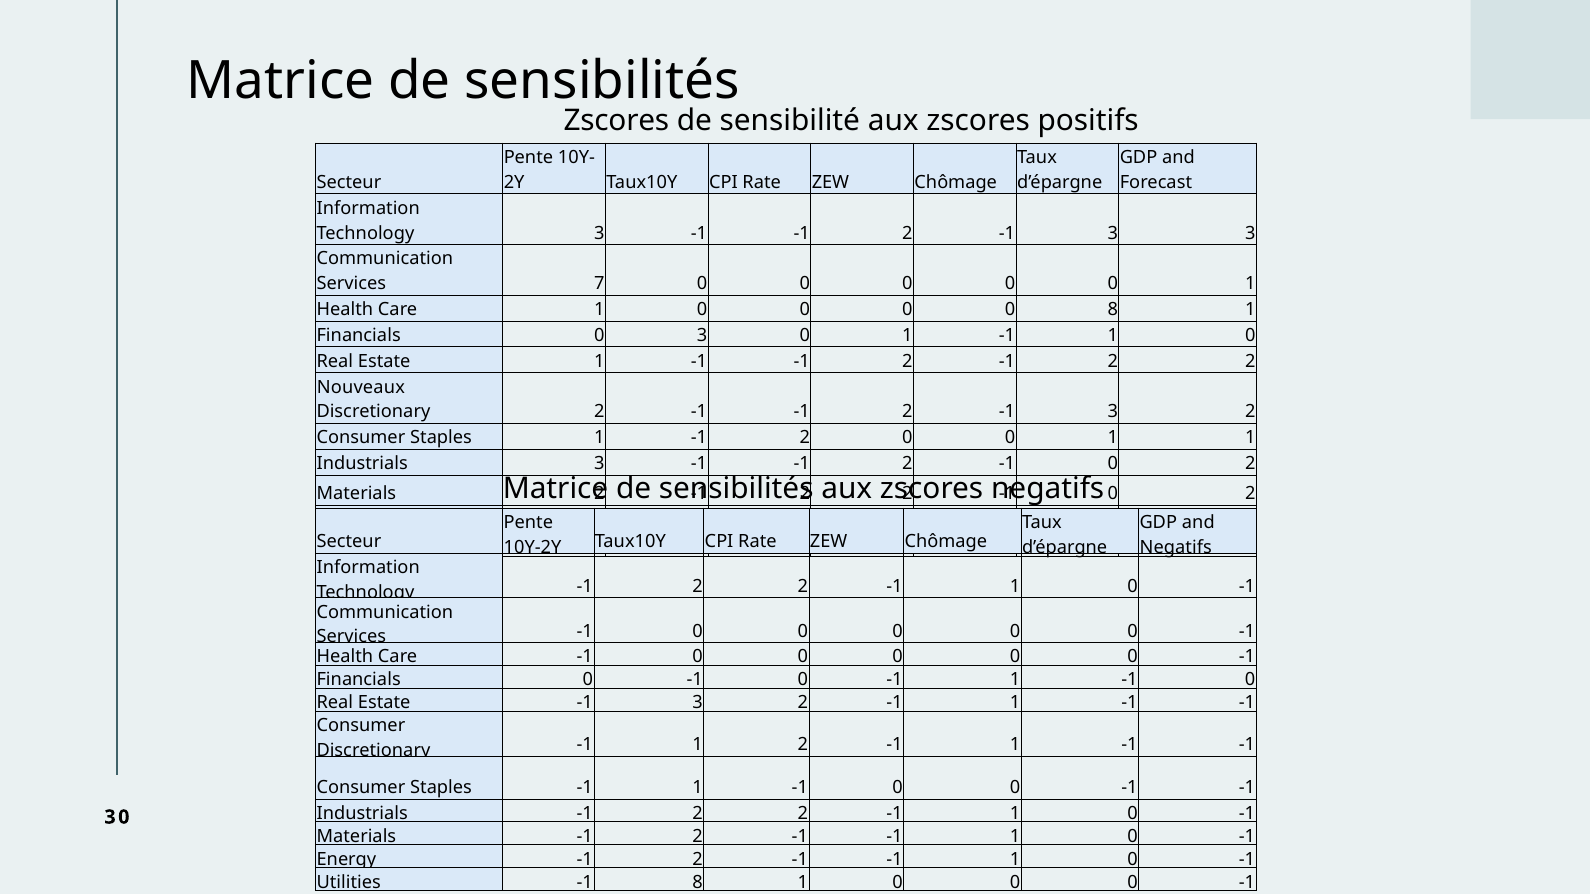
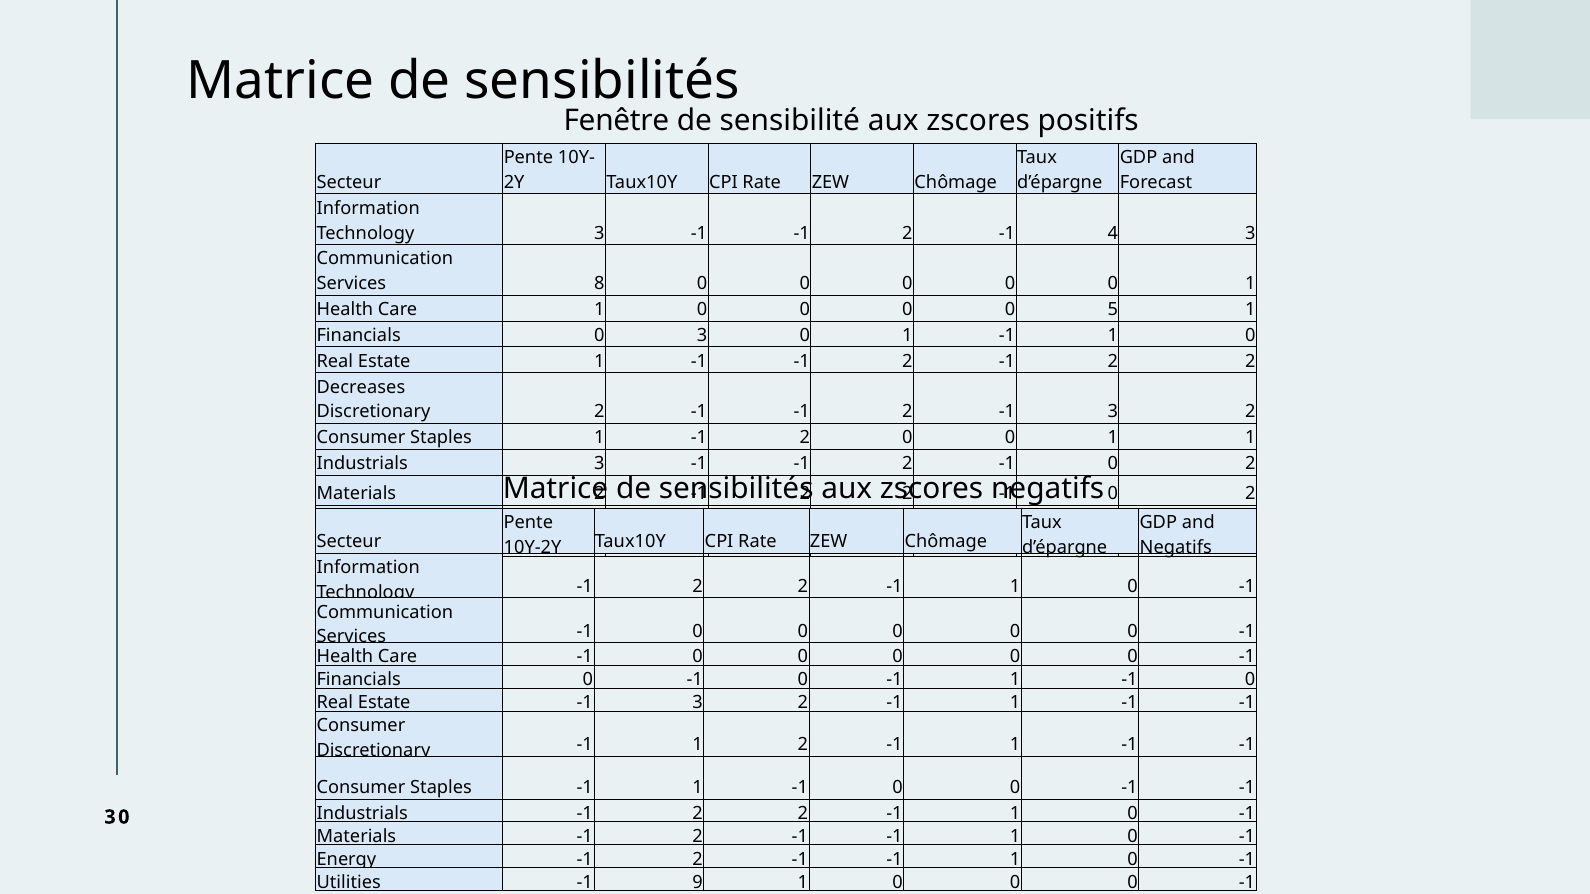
Zscores: Zscores -> Fenêtre (616, 121)
3: 3 -> 4 (1113, 233)
7: 7 -> 8 (599, 284)
0 8: 8 -> 5 (1113, 310)
Nouveaux: Nouveaux -> Decreases (361, 387)
-1 8: 8 -> 9 (698, 882)
